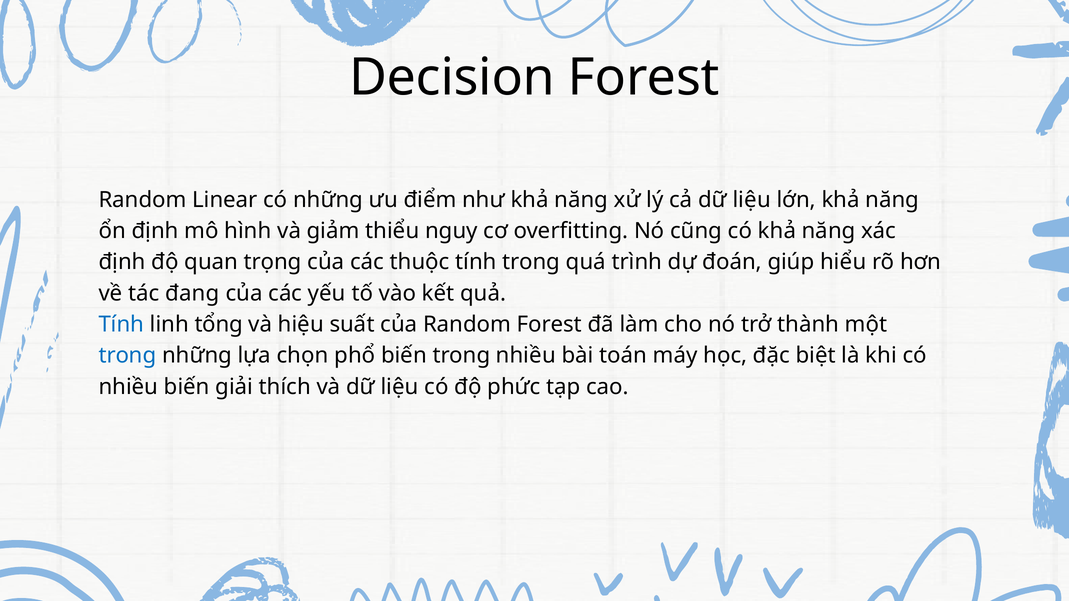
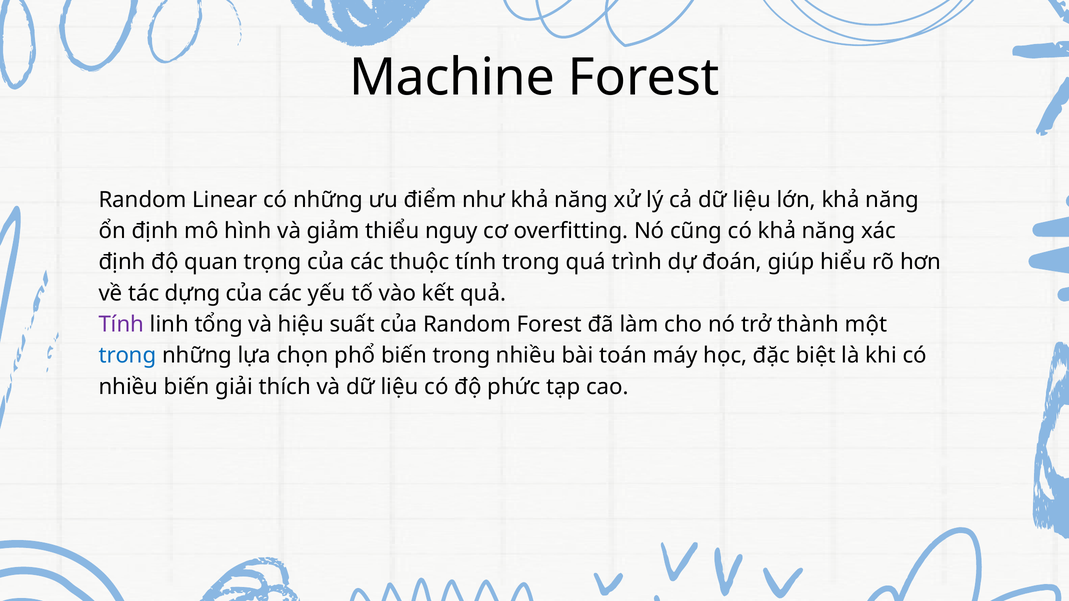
Decision: Decision -> Machine (452, 78)
đang: đang -> dựng (193, 293)
Tính colour: blue -> purple (121, 325)
